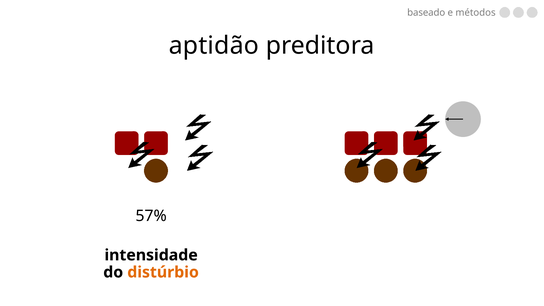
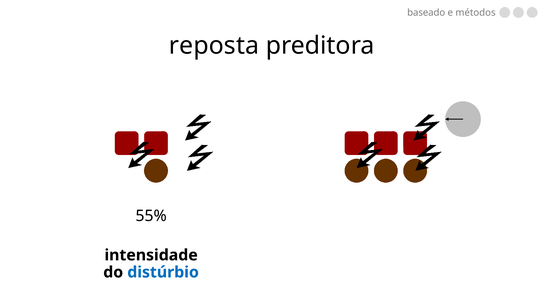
aptidão: aptidão -> reposta (214, 46)
57%: 57% -> 55% (151, 216)
distúrbio colour: orange -> blue (163, 272)
